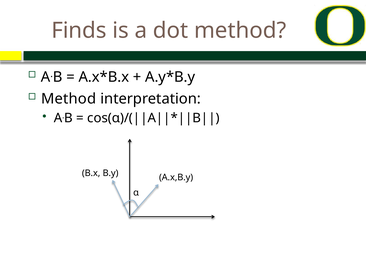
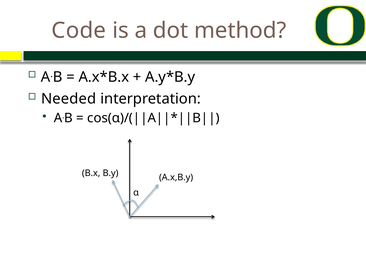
Finds: Finds -> Code (79, 31)
Method: Method -> Needed (69, 99)
